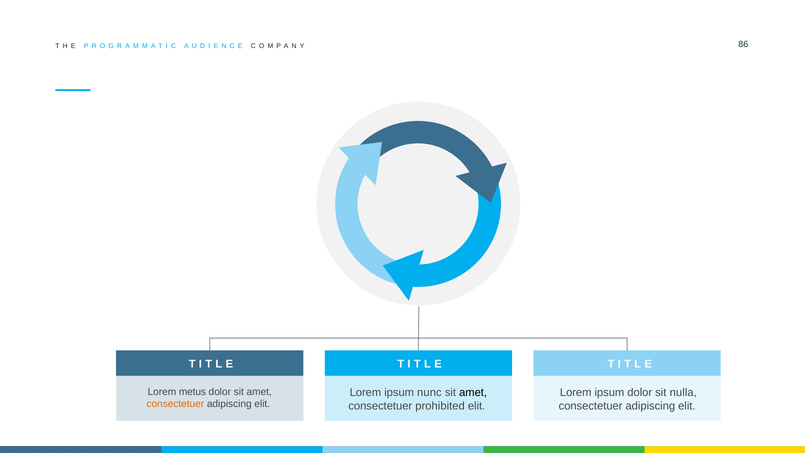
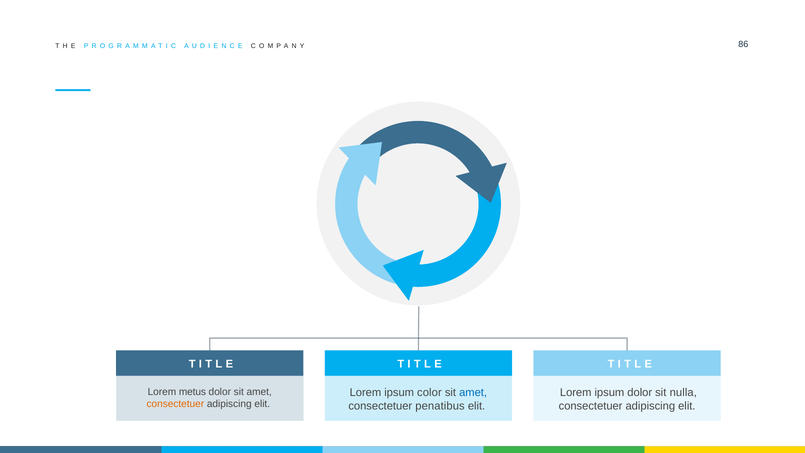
nunc: nunc -> color (429, 392)
amet colour: black -> blue (473, 392)
prohibited: prohibited -> penatibus (440, 406)
